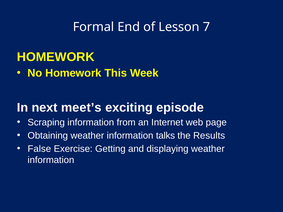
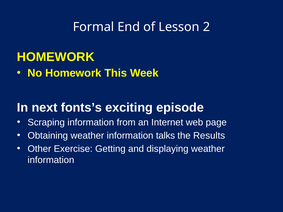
7: 7 -> 2 (206, 27)
meet’s: meet’s -> fonts’s (81, 108)
False: False -> Other (39, 149)
